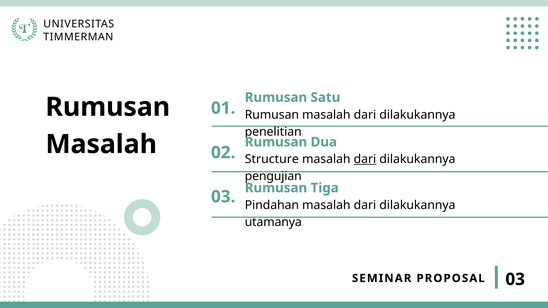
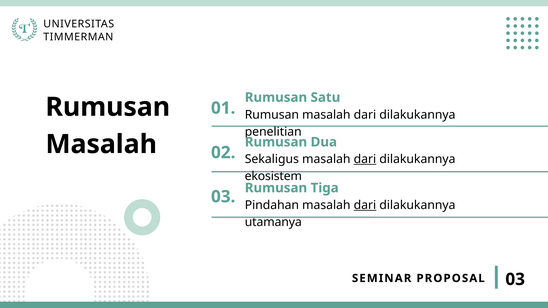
Structure: Structure -> Sekaligus (272, 159)
pengujian: pengujian -> ekosistem (273, 176)
dari underline: none -> present (365, 205)
